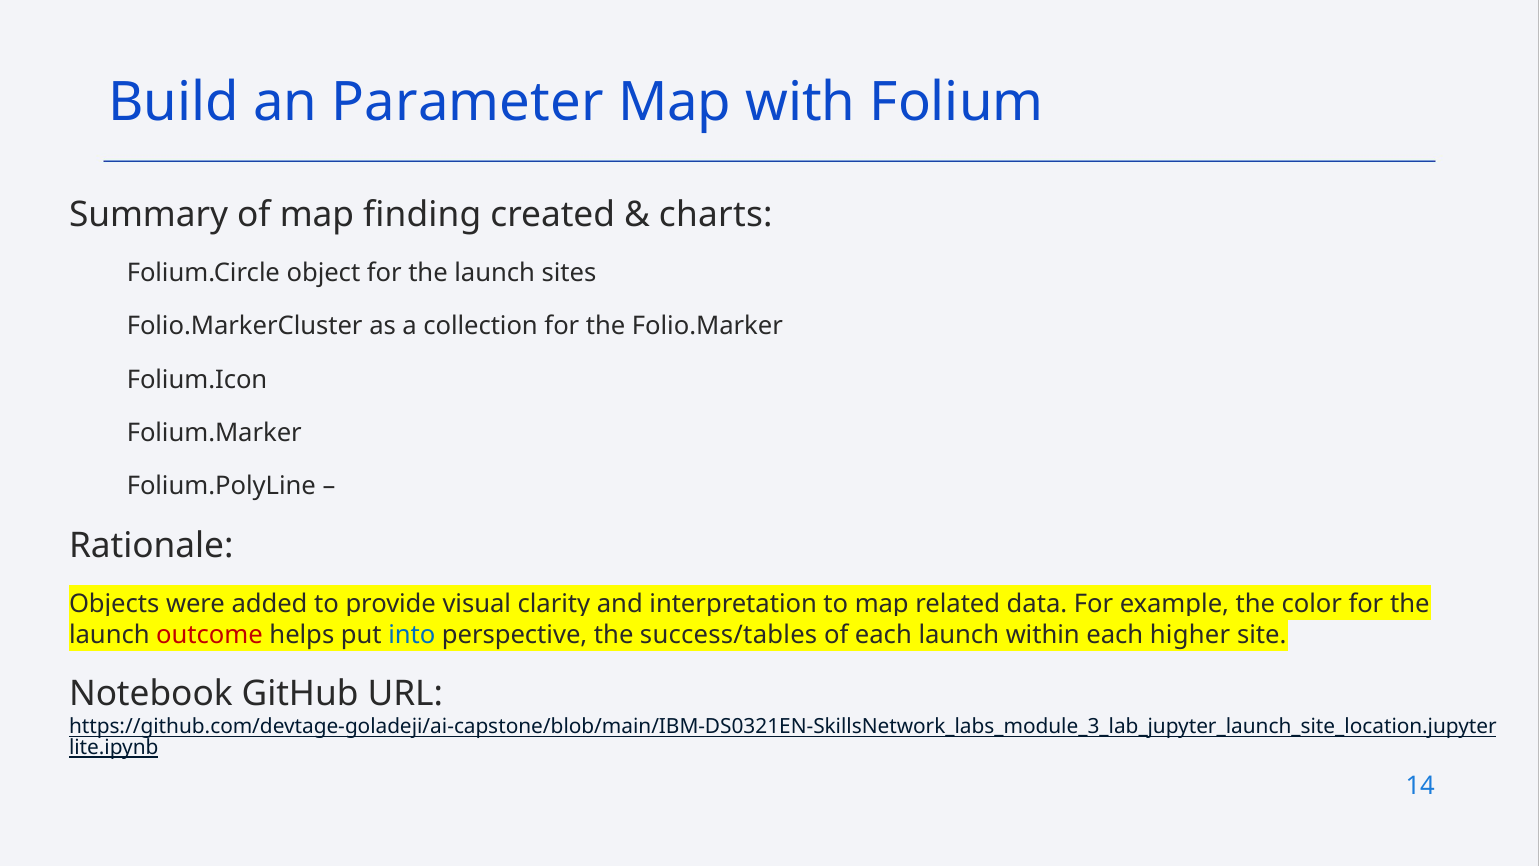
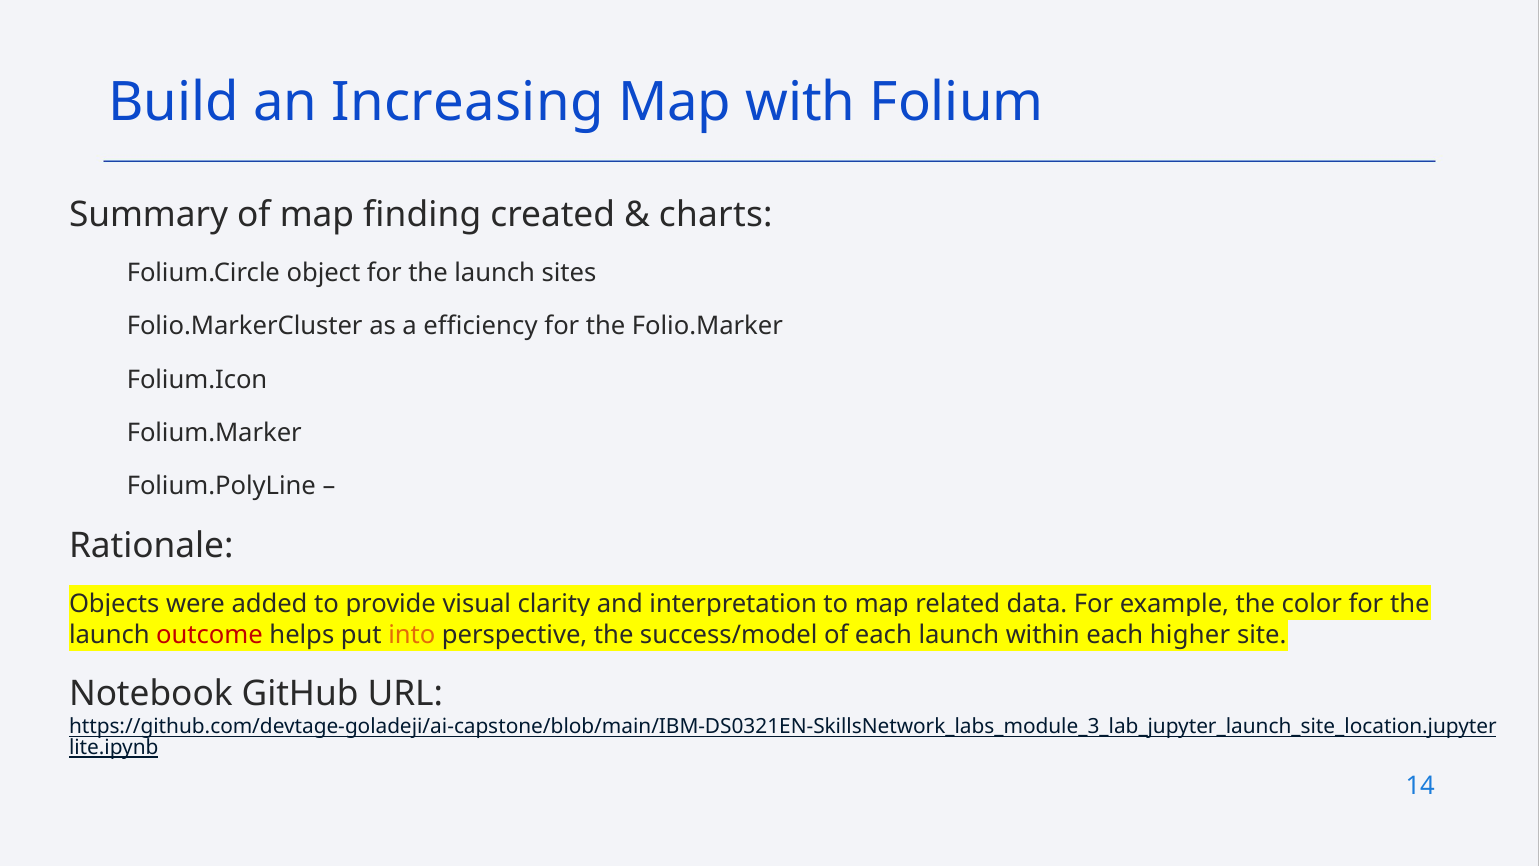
Parameter: Parameter -> Increasing (468, 103)
collection: collection -> efficiency (481, 326)
into colour: blue -> orange (412, 634)
success/tables: success/tables -> success/model (729, 634)
